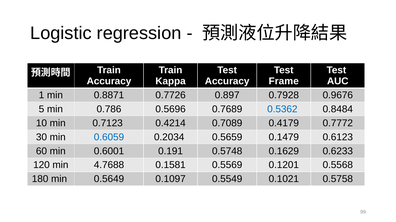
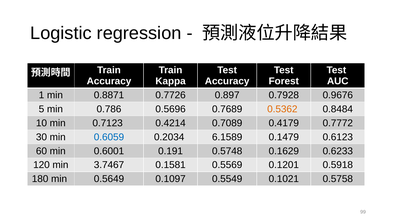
Frame: Frame -> Forest (284, 81)
0.5362 colour: blue -> orange (282, 109)
0.5659: 0.5659 -> 6.1589 (227, 137)
4.7688: 4.7688 -> 3.7467 (109, 166)
0.5568: 0.5568 -> 0.5918 (338, 166)
